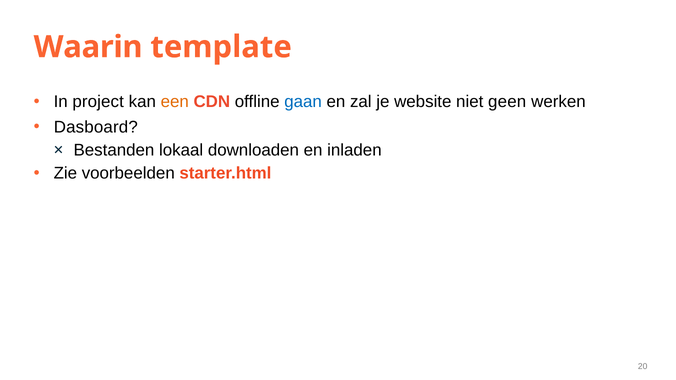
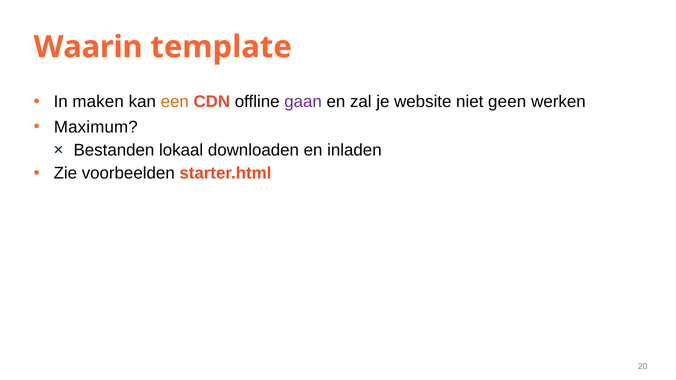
project: project -> maken (98, 102)
gaan colour: blue -> purple (303, 102)
Dasboard: Dasboard -> Maximum (96, 127)
